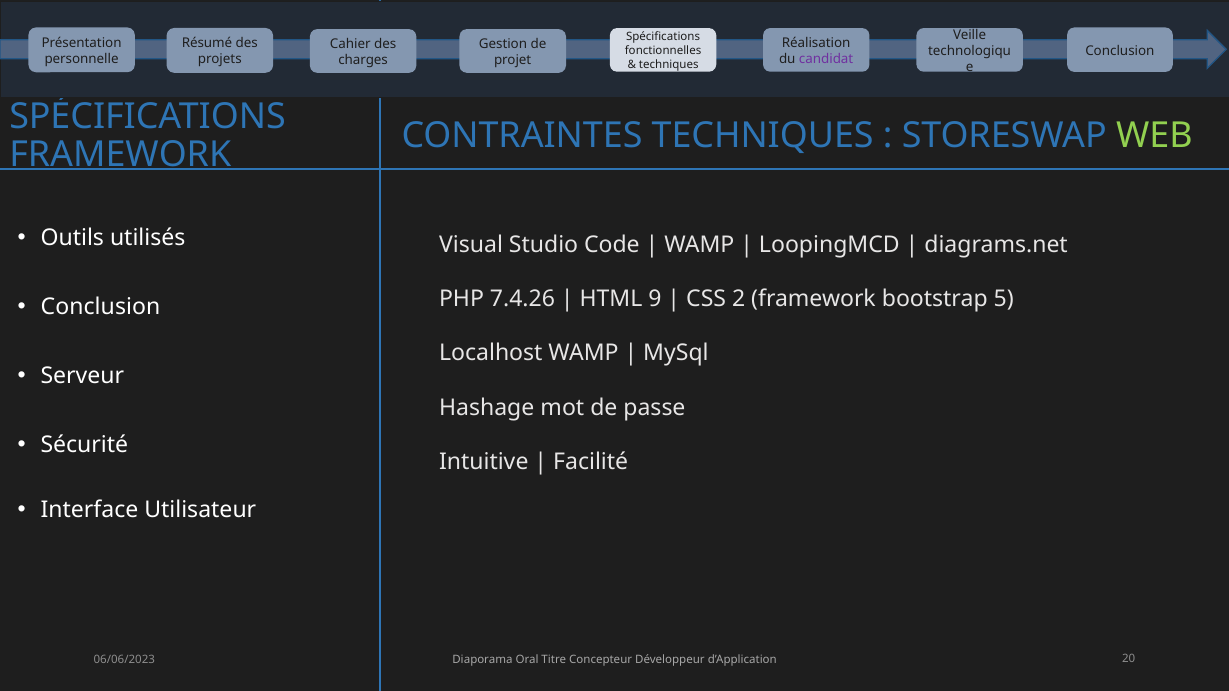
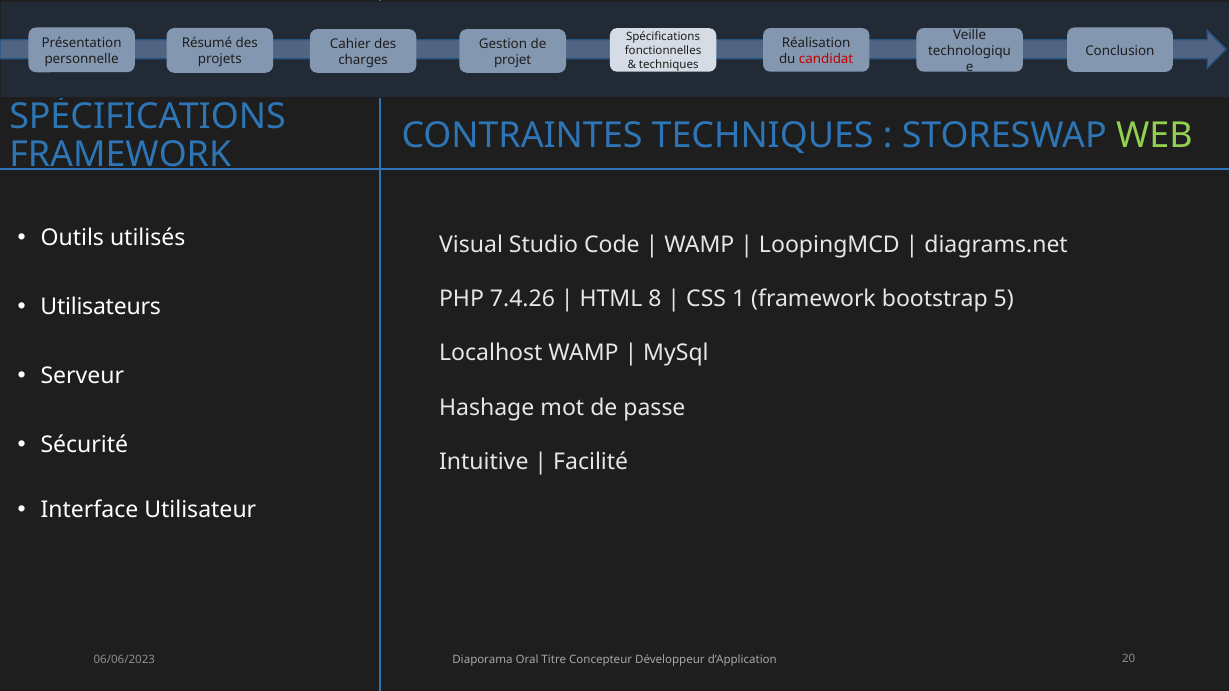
candidat colour: purple -> red (826, 59)
9: 9 -> 8 (655, 299)
2: 2 -> 1 (739, 299)
Conclusion: Conclusion -> Utilisateurs (101, 307)
